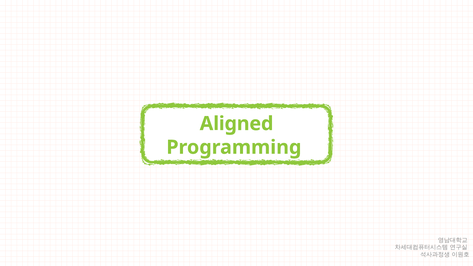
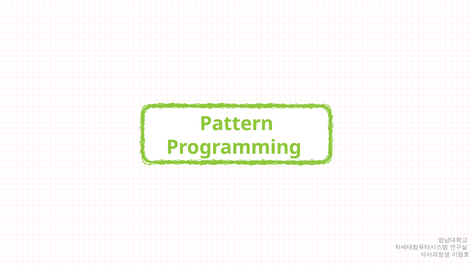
Aligned: Aligned -> Pattern (237, 124)
